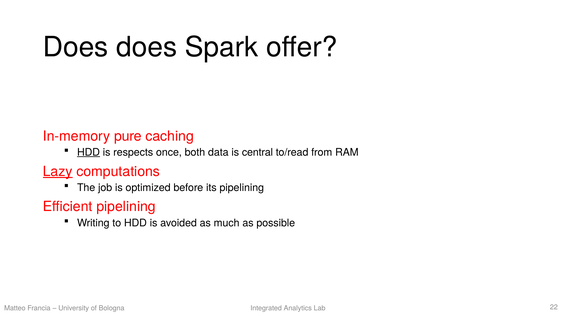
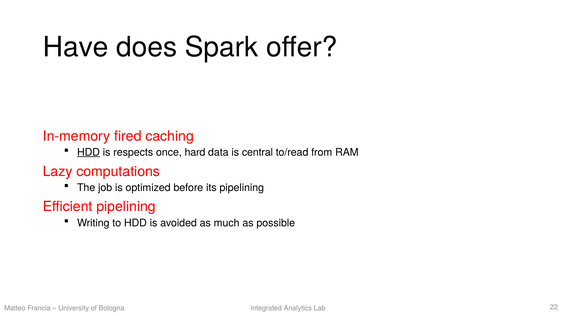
Does: Does -> Have (76, 47)
pure: pure -> fired (128, 136)
both: both -> hard (195, 152)
Lazy underline: present -> none (58, 171)
